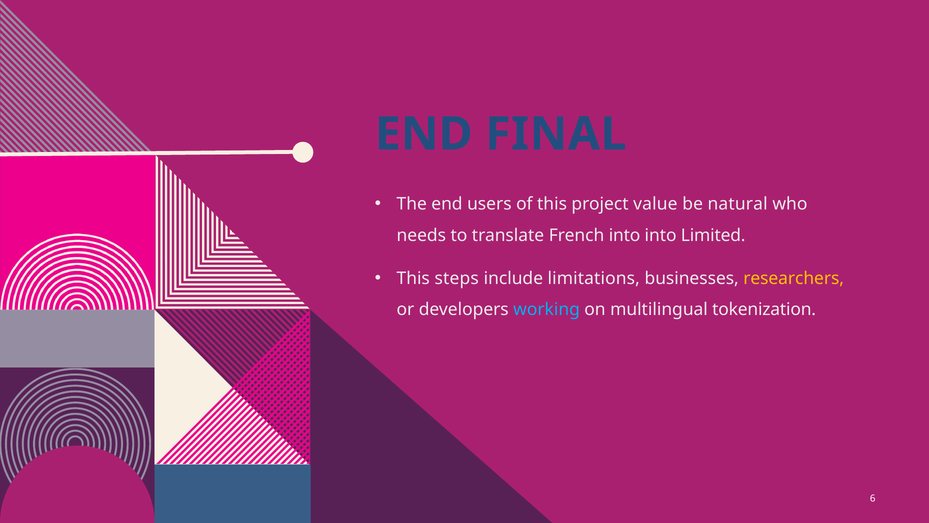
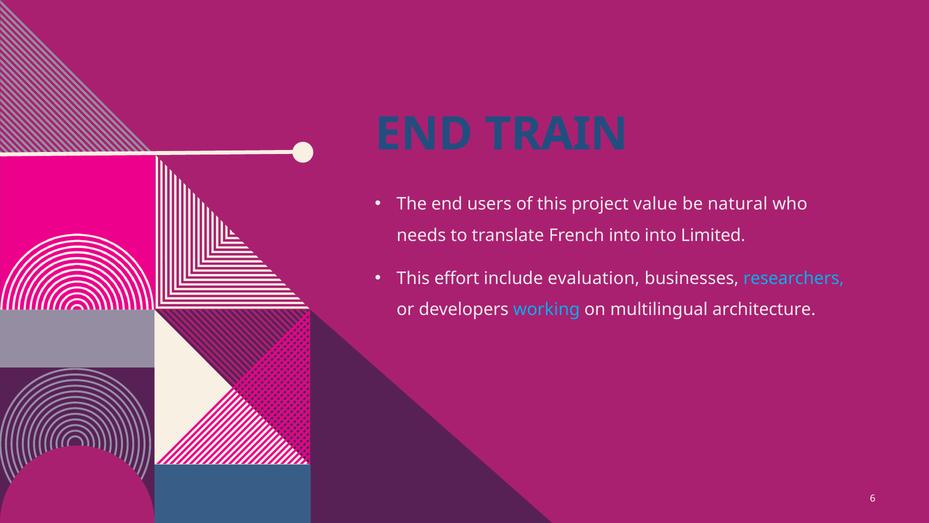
FINAL: FINAL -> TRAIN (556, 134)
steps: steps -> effort (457, 278)
limitations: limitations -> evaluation (594, 278)
researchers colour: yellow -> light blue (794, 278)
tokenization: tokenization -> architecture (764, 309)
